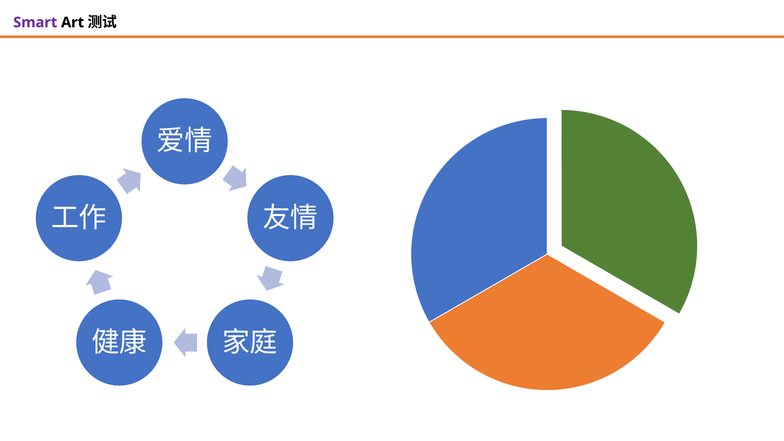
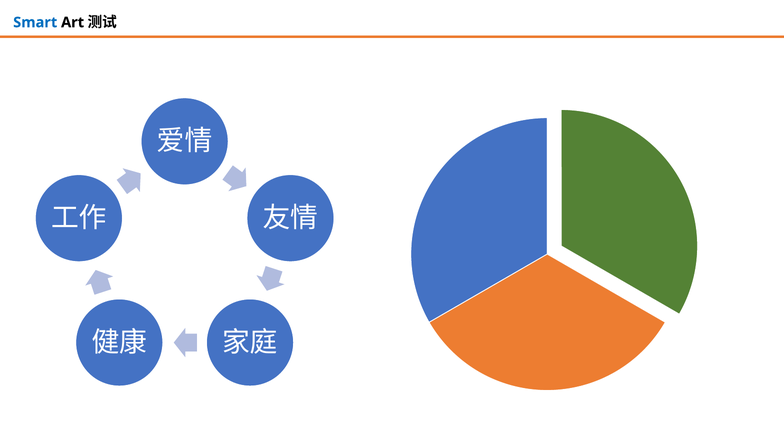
Smart colour: purple -> blue (35, 22)
